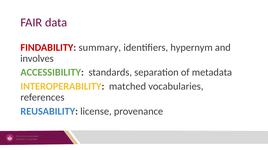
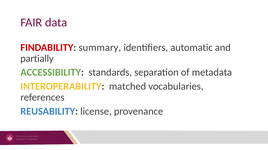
hypernym: hypernym -> automatic (192, 48)
involves: involves -> partially (37, 59)
